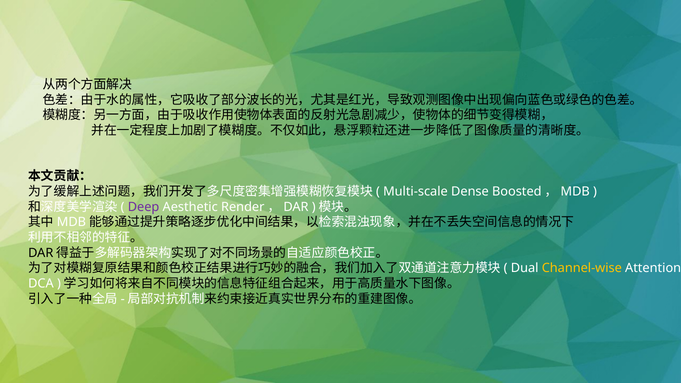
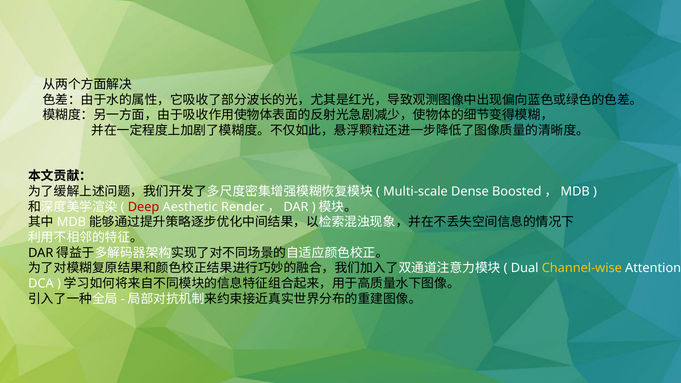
Deep colour: purple -> red (144, 207)
